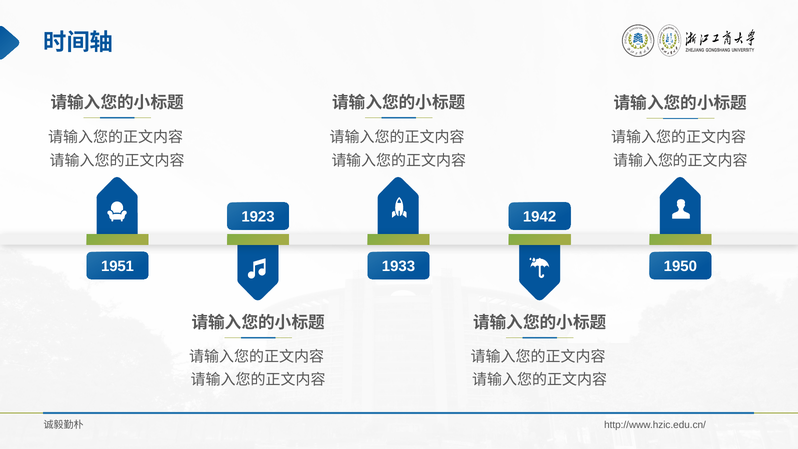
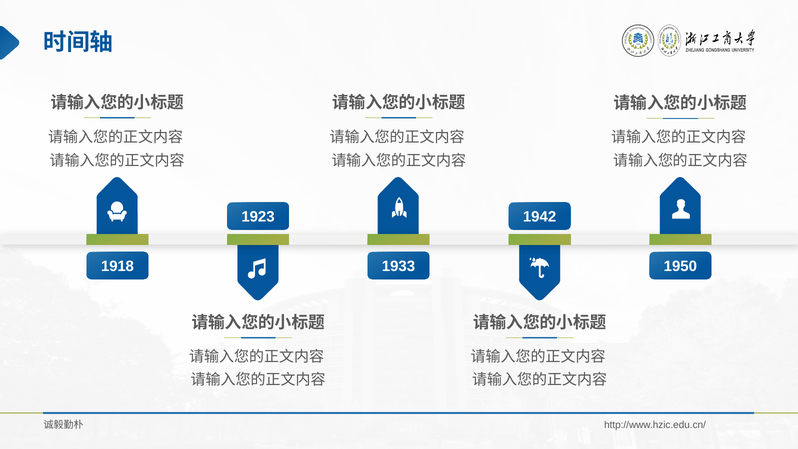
1951: 1951 -> 1918 (118, 266)
